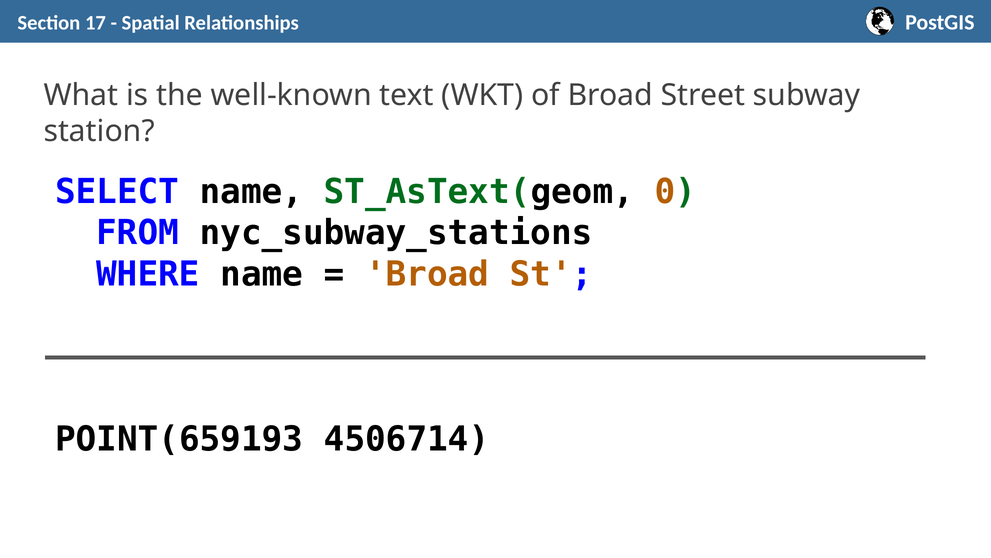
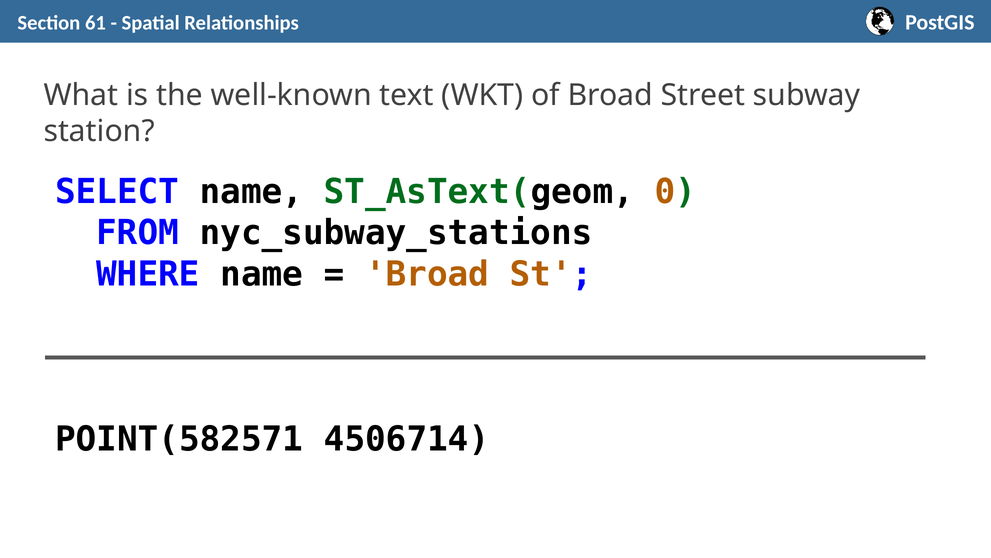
17: 17 -> 61 (96, 23)
POINT(659193: POINT(659193 -> POINT(582571 (179, 439)
